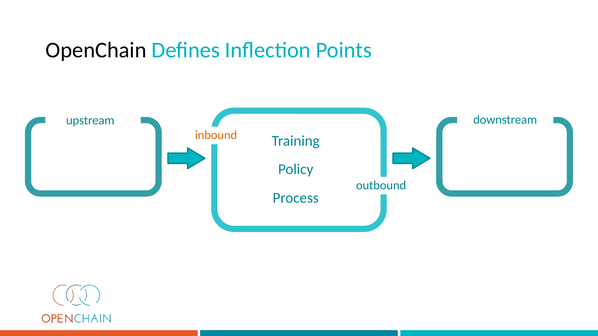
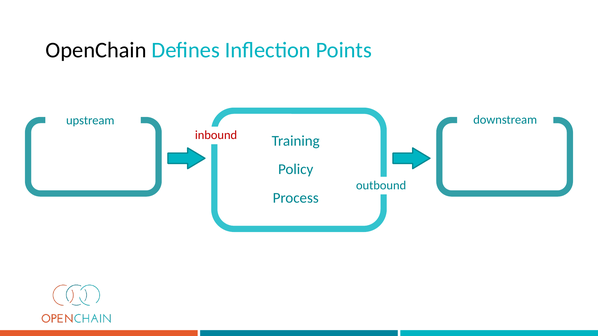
inbound colour: orange -> red (216, 135)
